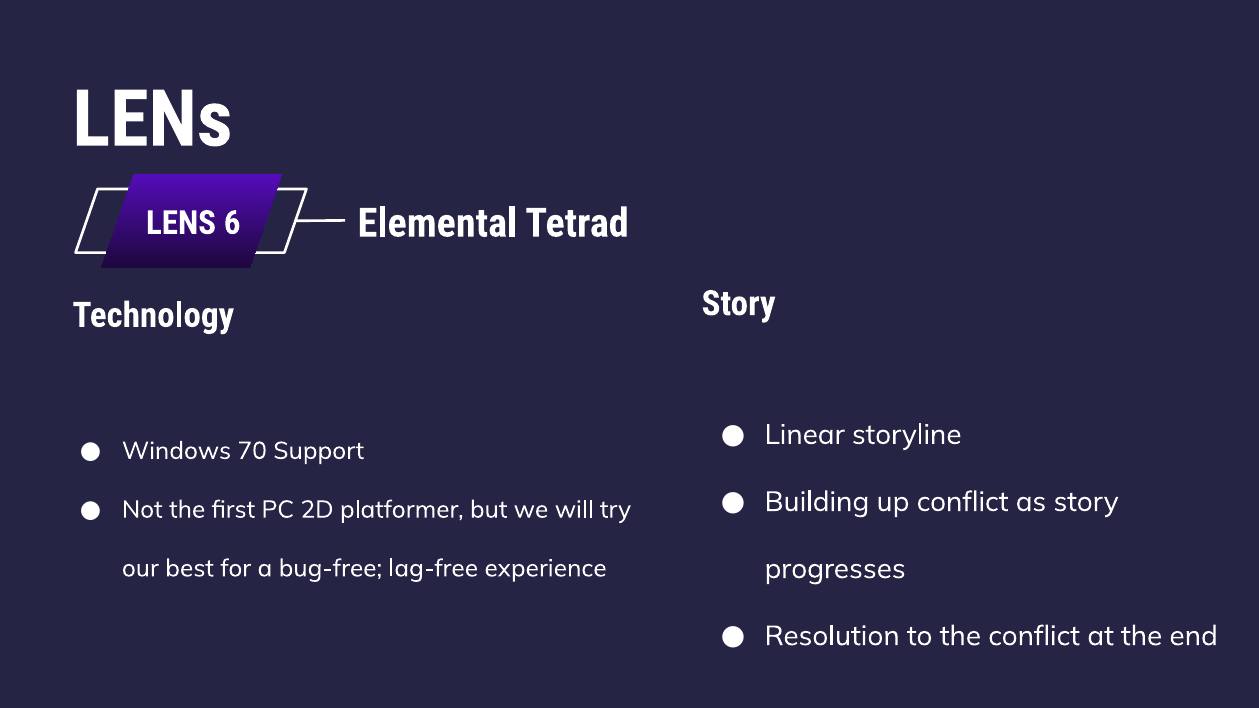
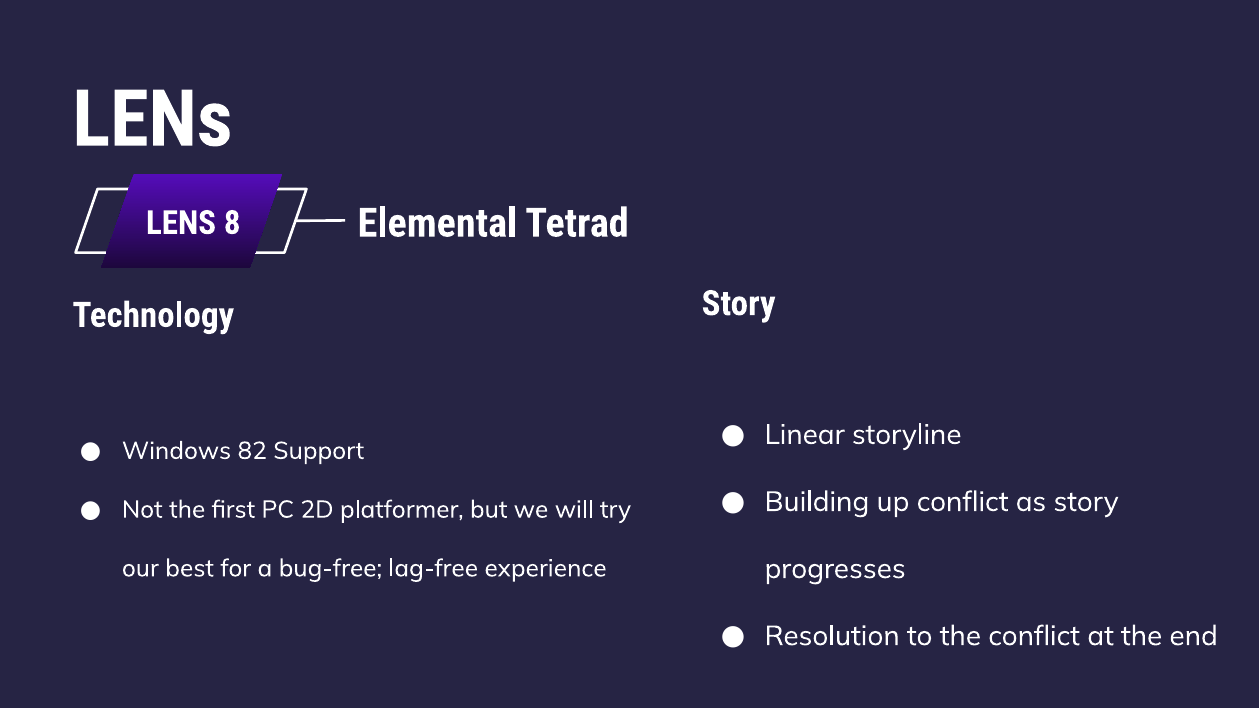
6: 6 -> 8 (232, 223)
70: 70 -> 82 (252, 451)
